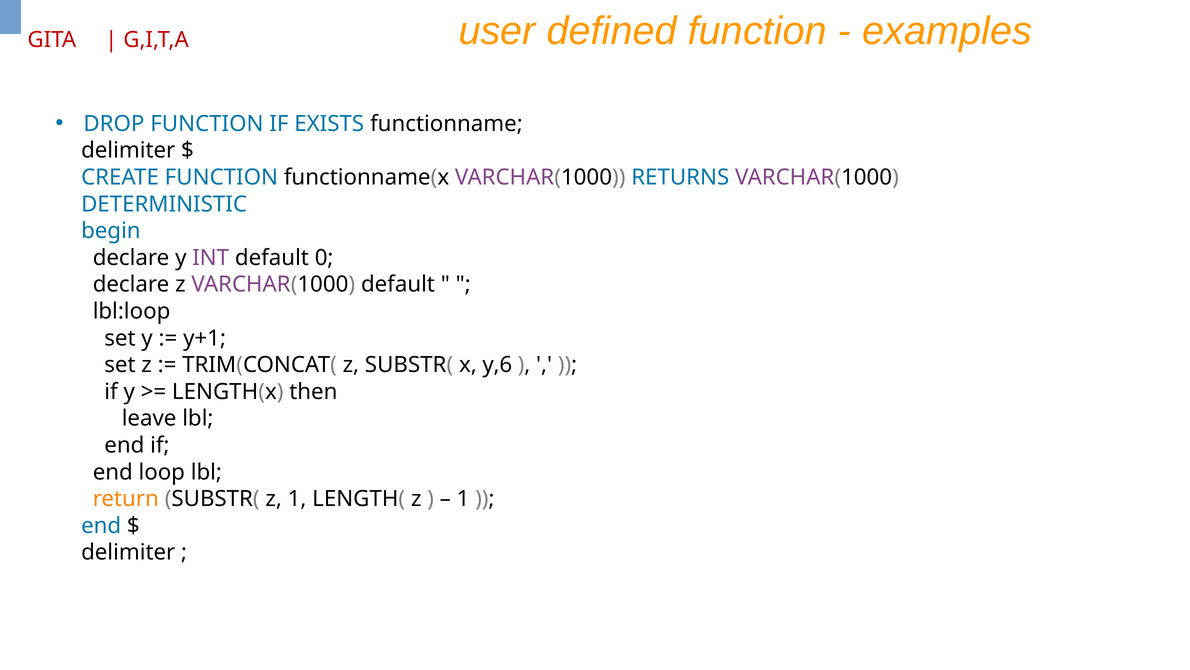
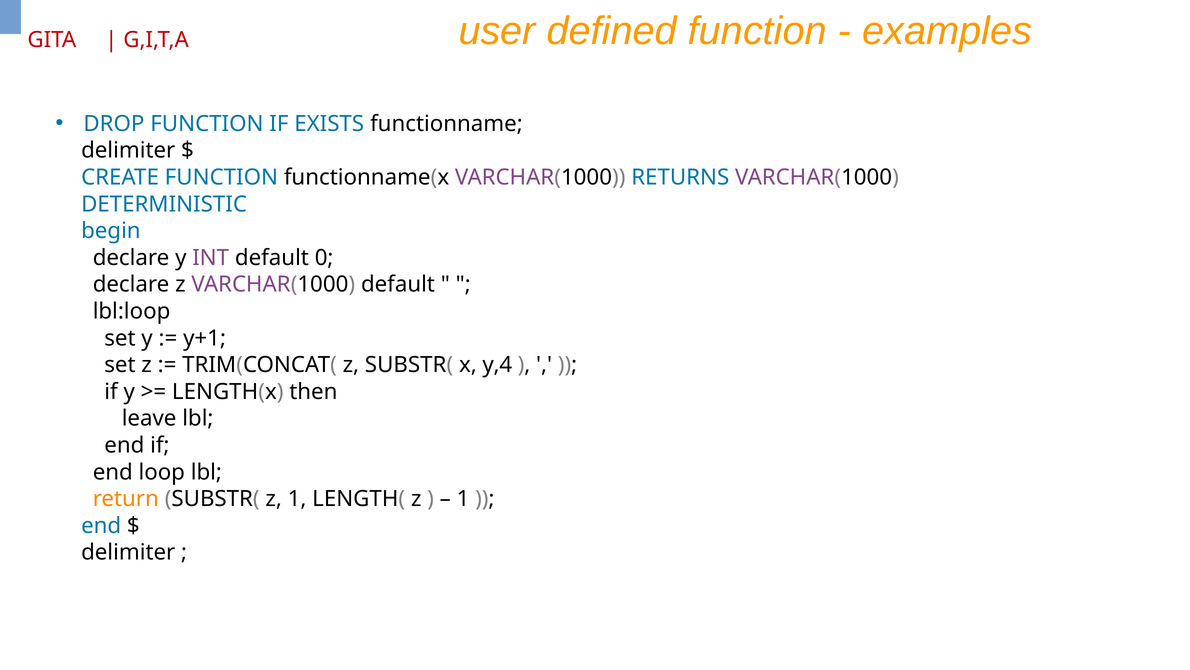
y,6: y,6 -> y,4 (497, 365)
